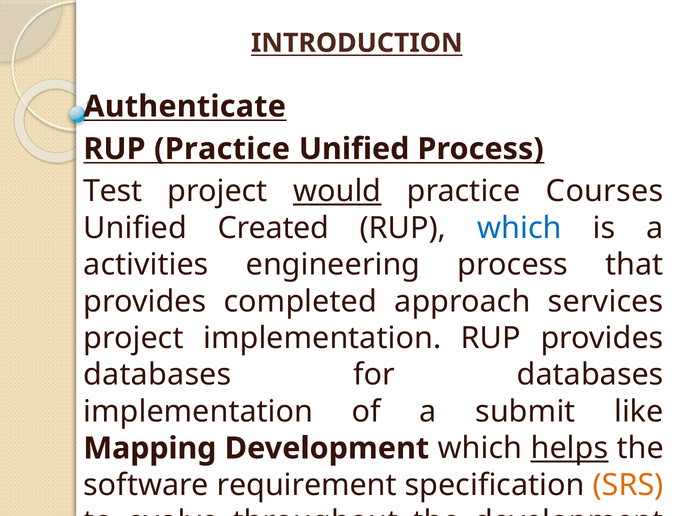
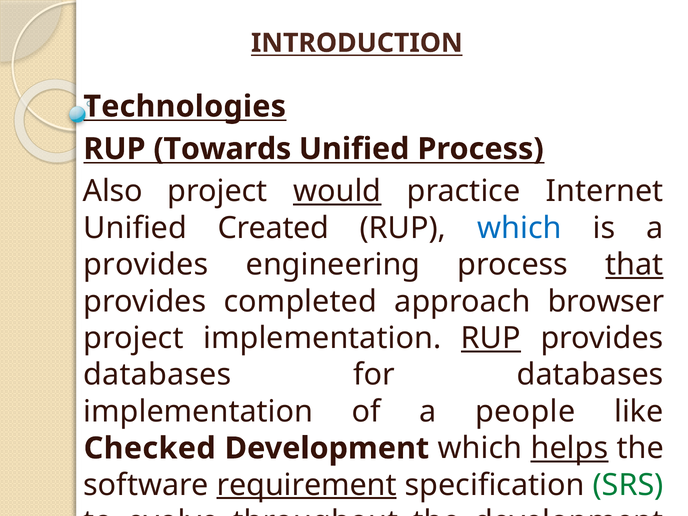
Authenticate: Authenticate -> Technologies (185, 106)
RUP Practice: Practice -> Towards (222, 149)
Test: Test -> Also (113, 191)
Courses: Courses -> Internet (605, 191)
activities: activities -> provides (146, 265)
that underline: none -> present (634, 265)
services: services -> browser (606, 301)
RUP underline: none -> present (491, 338)
submit: submit -> people (525, 412)
Mapping: Mapping -> Checked (150, 448)
requirement underline: none -> present (307, 485)
SRS colour: orange -> green (628, 485)
